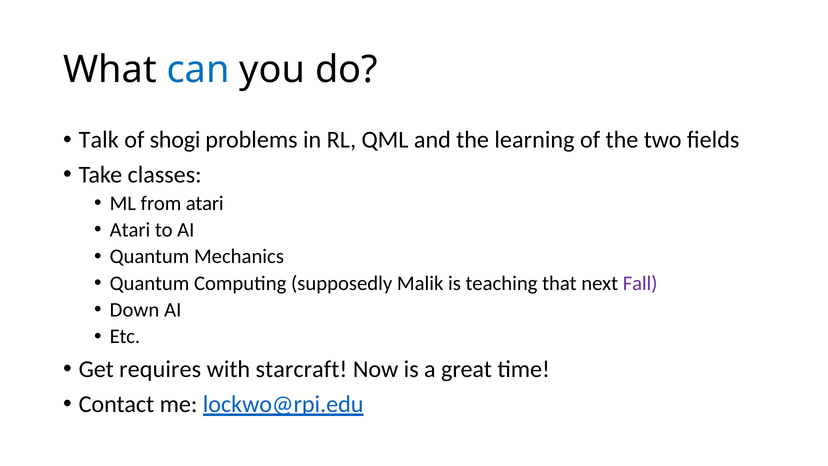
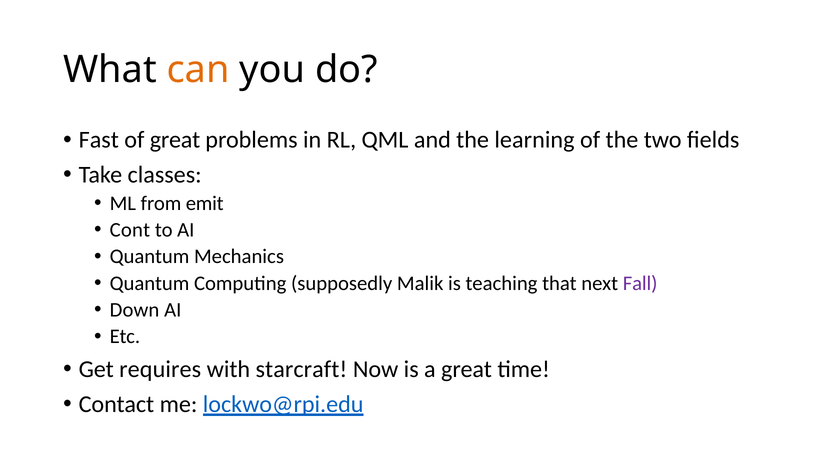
can colour: blue -> orange (198, 70)
Talk: Talk -> Fast (99, 140)
of shogi: shogi -> great (175, 140)
from atari: atari -> emit (205, 203)
Atari: Atari -> Cont (130, 230)
